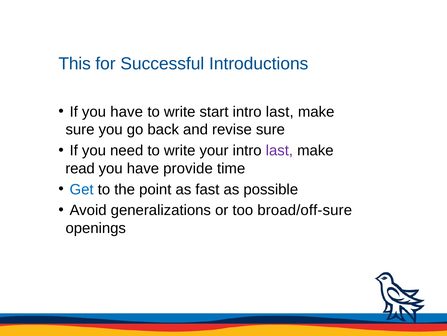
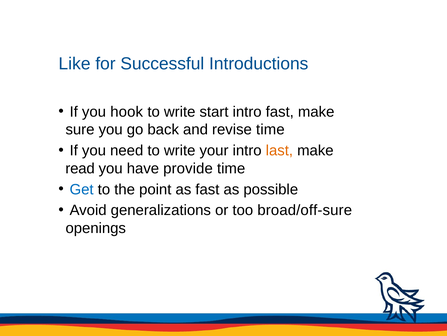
This: This -> Like (75, 64)
If you have: have -> hook (127, 112)
last: last -> fast (280, 112)
revise sure: sure -> time (270, 129)
last colour: purple -> orange (279, 150)
